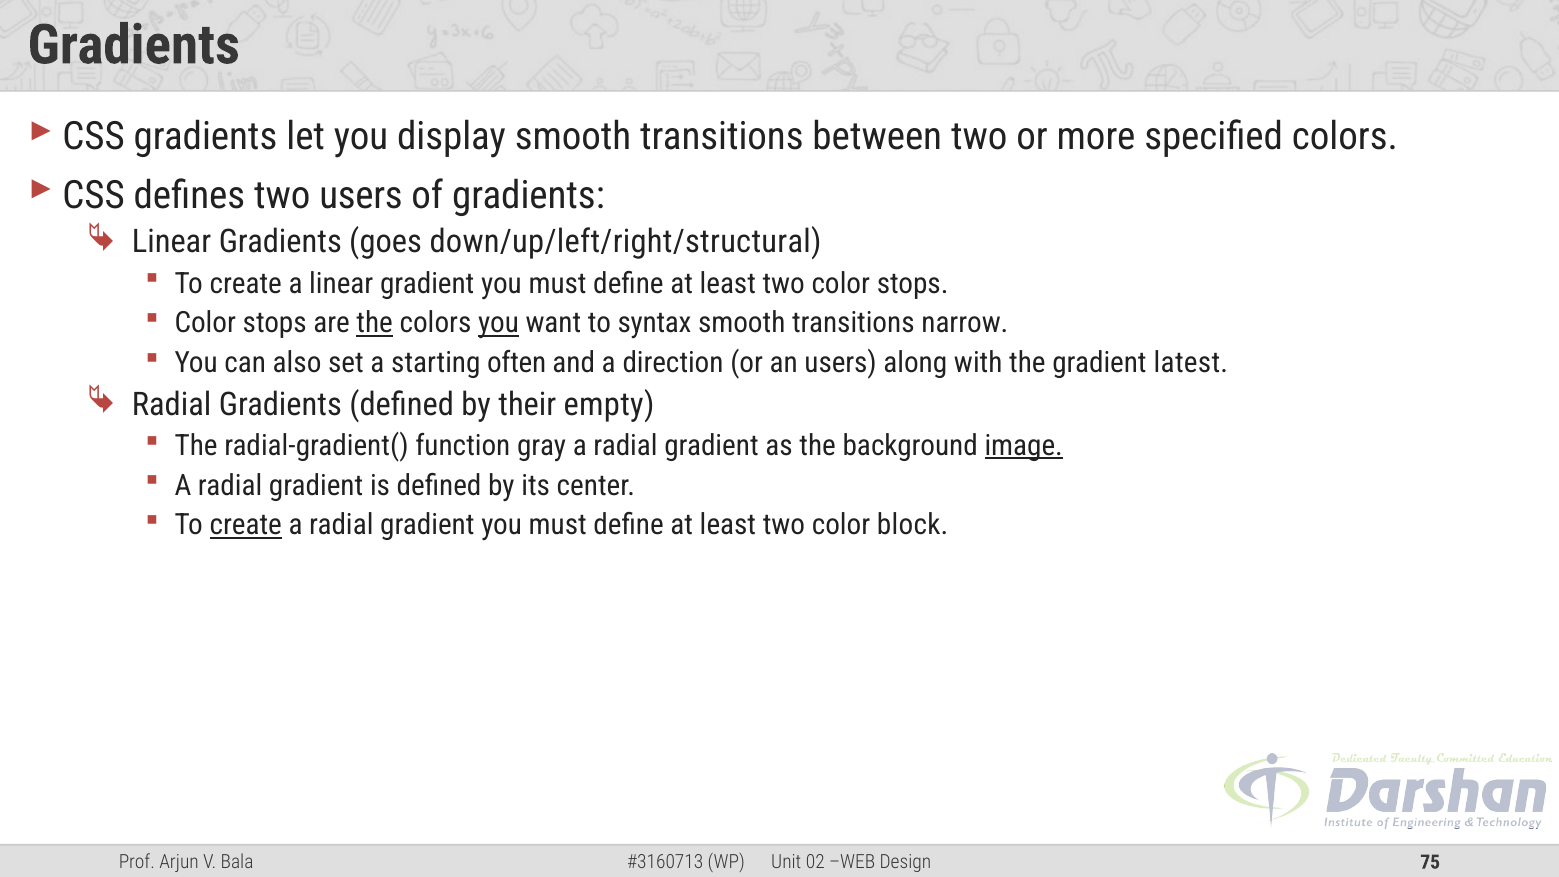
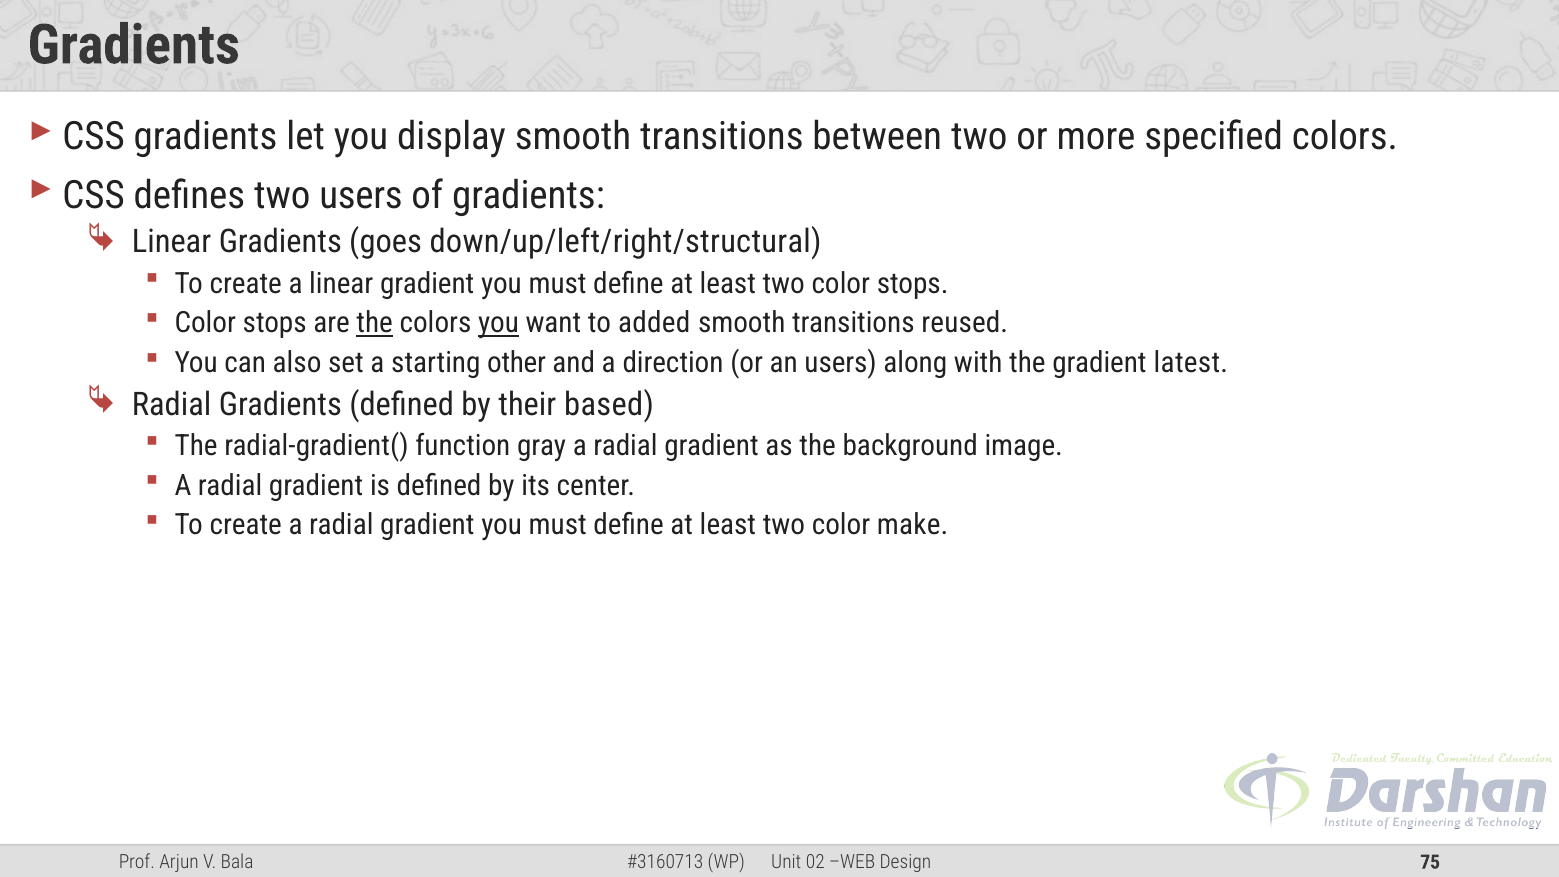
syntax: syntax -> added (654, 323)
narrow: narrow -> reused (965, 323)
often: often -> other (517, 363)
empty: empty -> based (609, 404)
image underline: present -> none (1024, 446)
create underline: present -> none (246, 525)
block: block -> make (913, 525)
